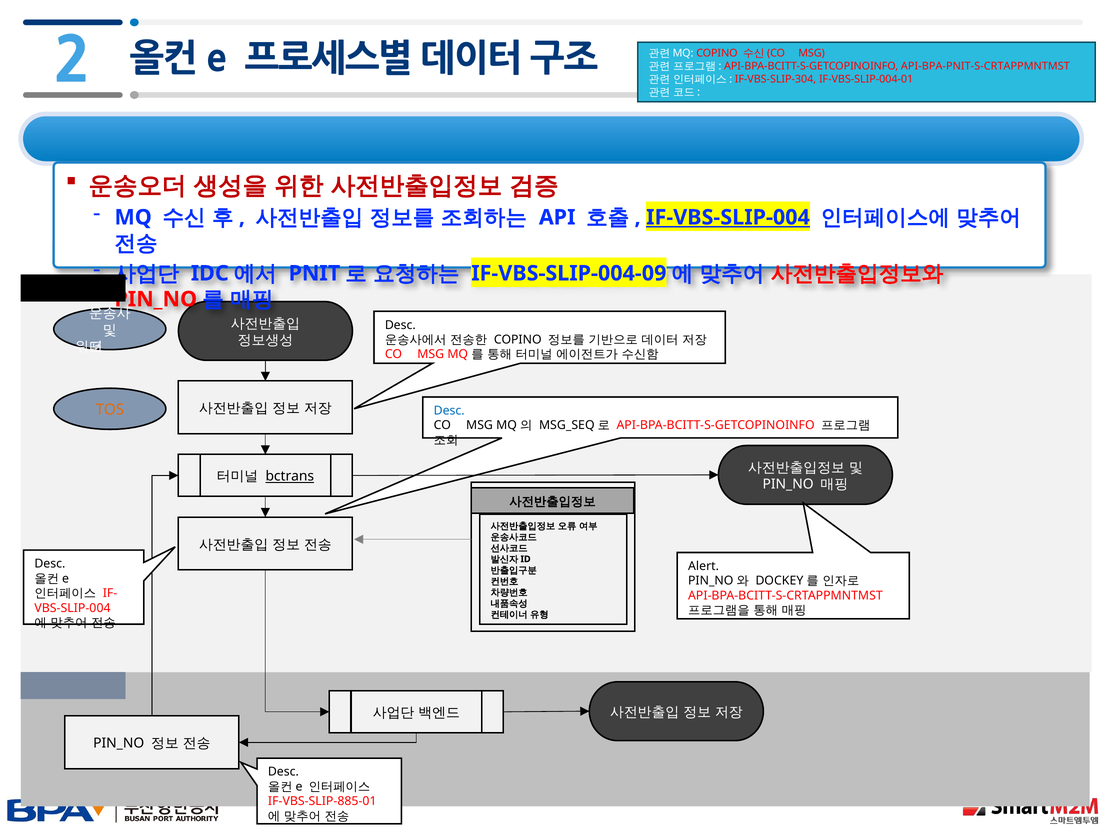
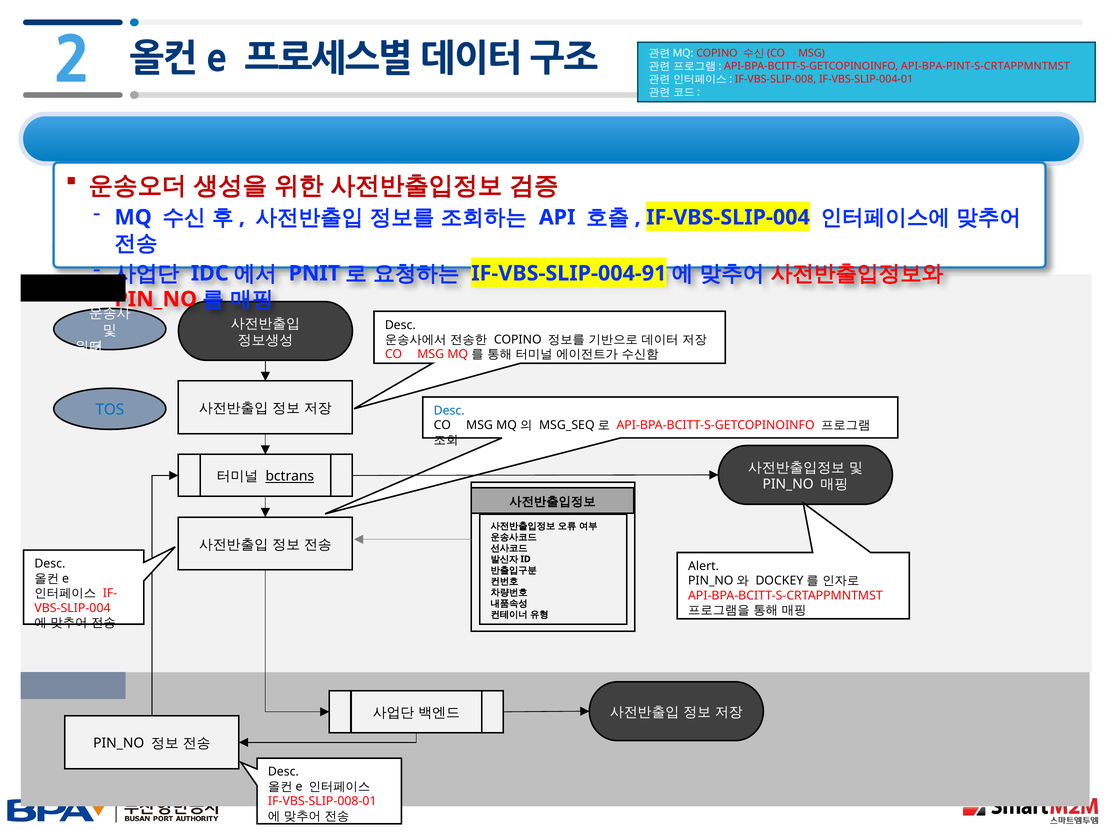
API-BPA-PNIT-S-CRTAPPMNTMST: API-BPA-PNIT-S-CRTAPPMNTMST -> API-BPA-PINT-S-CRTAPPMNTMST (985, 66)
IF-VBS-SLIP-304: IF-VBS-SLIP-304 -> IF-VBS-SLIP-008 (775, 79)
IF-VBS-SLIP-004 underline: present -> none (728, 217)
IF-VBS-SLIP-004-09: IF-VBS-SLIP-004-09 -> IF-VBS-SLIP-004-91 (569, 273)
TOS colour: orange -> blue (110, 410)
IF-VBS-SLIP-885-01: IF-VBS-SLIP-885-01 -> IF-VBS-SLIP-008-01 (322, 801)
